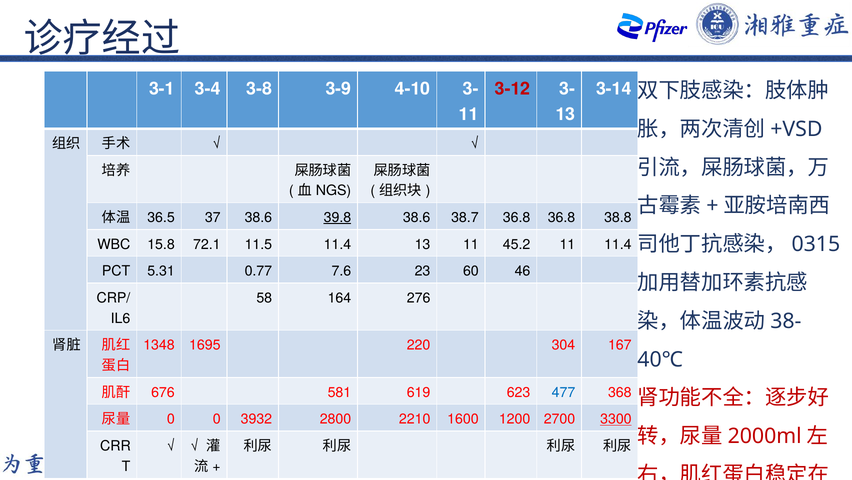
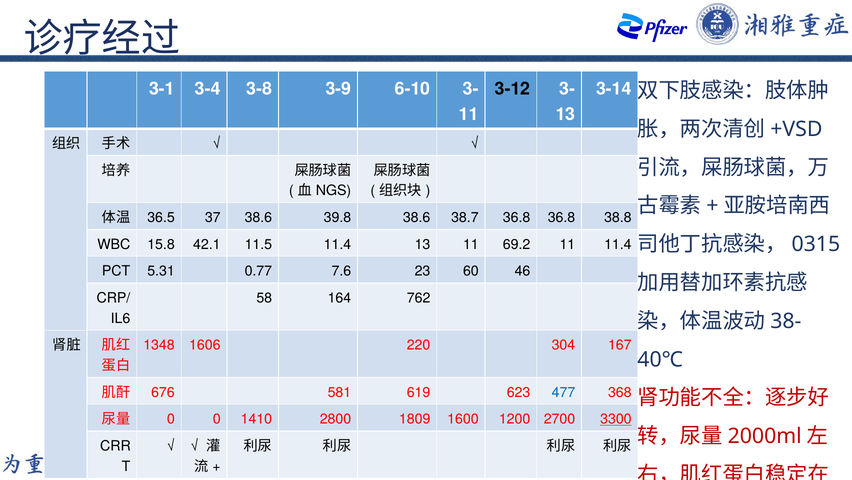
4-10: 4-10 -> 6-10 (413, 89)
3-12 colour: red -> black (513, 89)
39.8 underline: present -> none (338, 217)
72.1: 72.1 -> 42.1 (207, 244)
45.2: 45.2 -> 69.2 (517, 244)
276: 276 -> 762 (419, 297)
1695: 1695 -> 1606 (205, 345)
3932: 3932 -> 1410 (256, 418)
2210: 2210 -> 1809 (415, 418)
